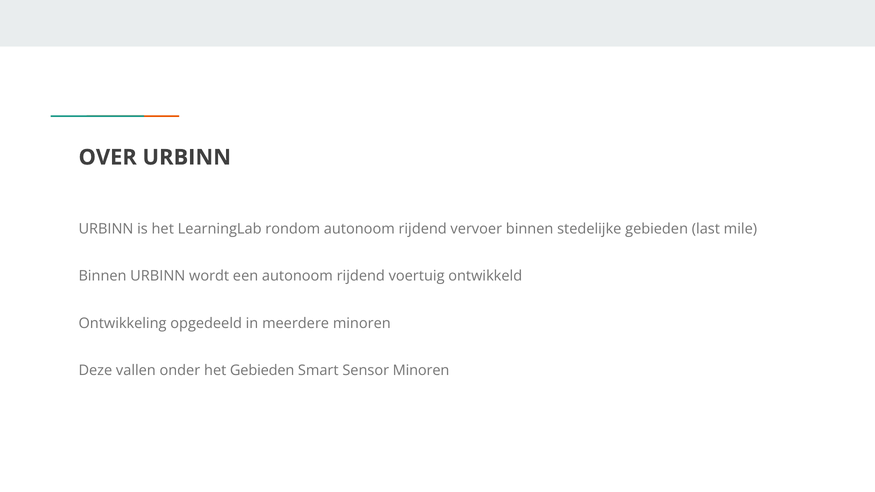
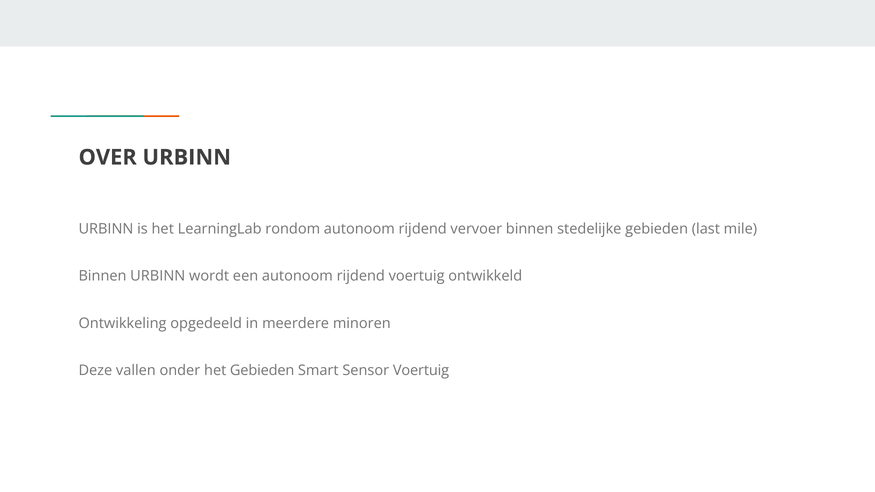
Sensor Minoren: Minoren -> Voertuig (421, 371)
